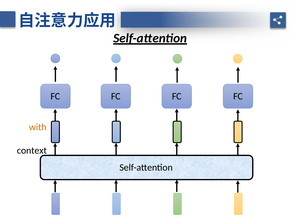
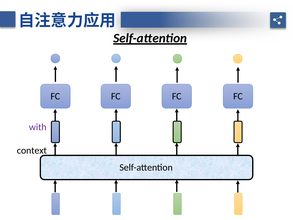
with colour: orange -> purple (38, 127)
